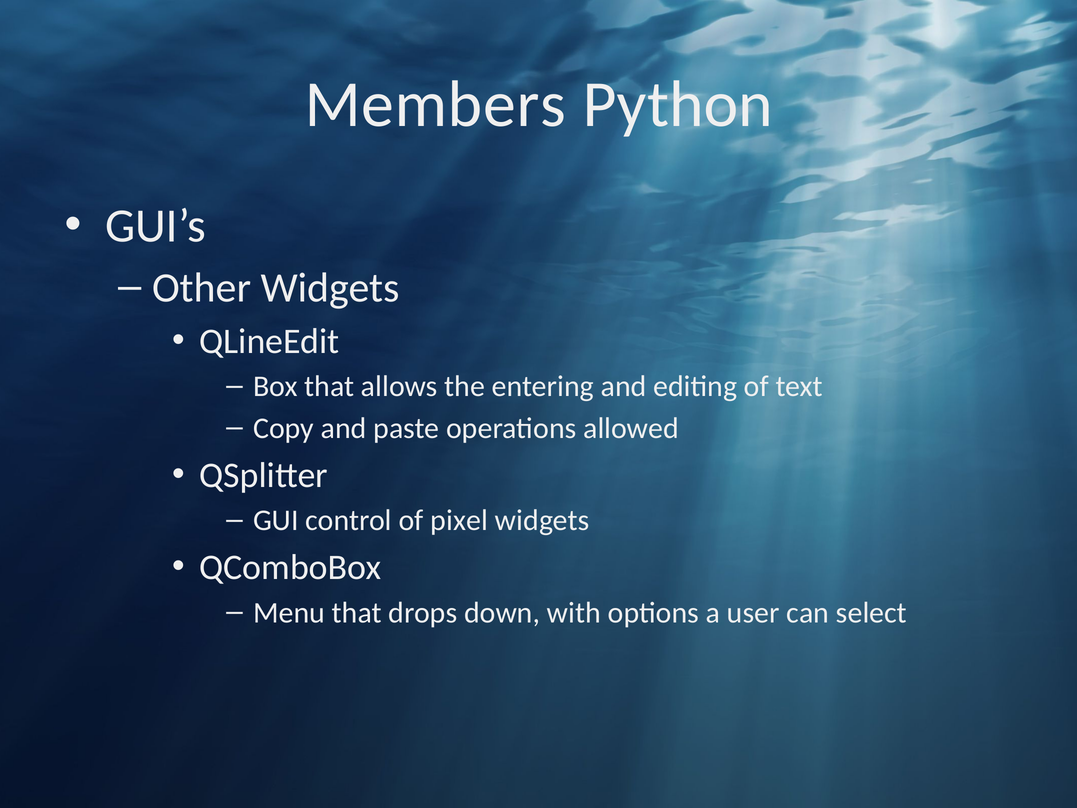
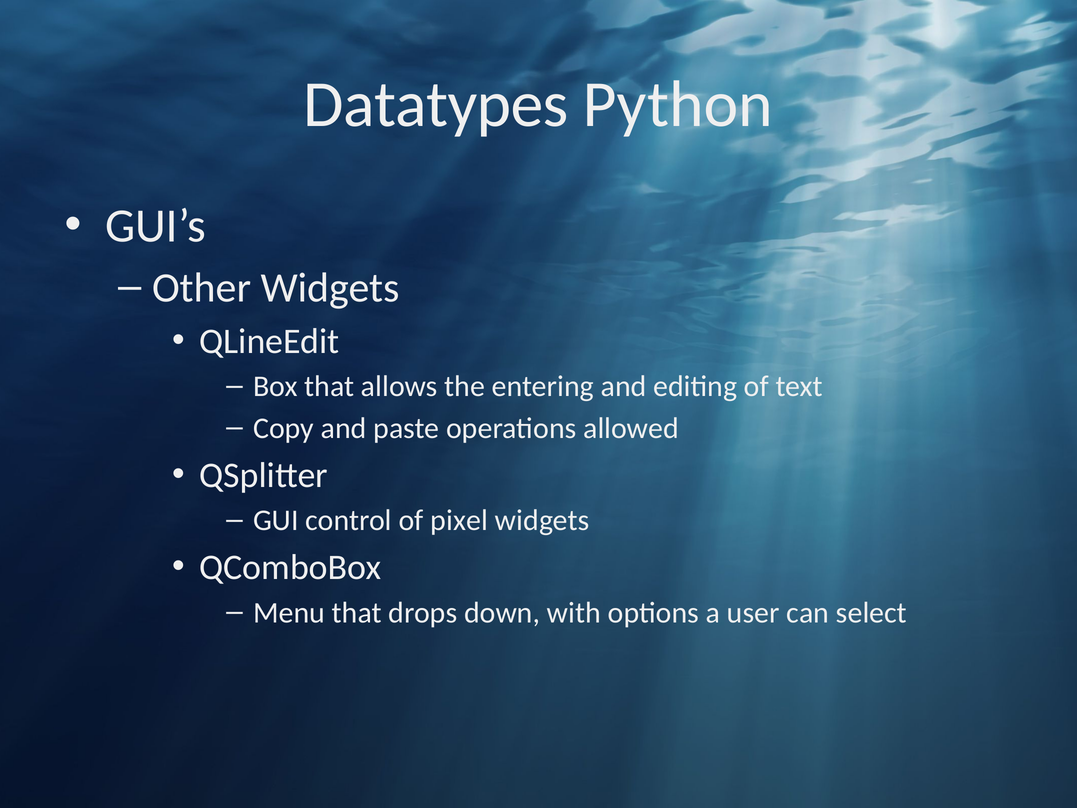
Members: Members -> Datatypes (436, 104)
